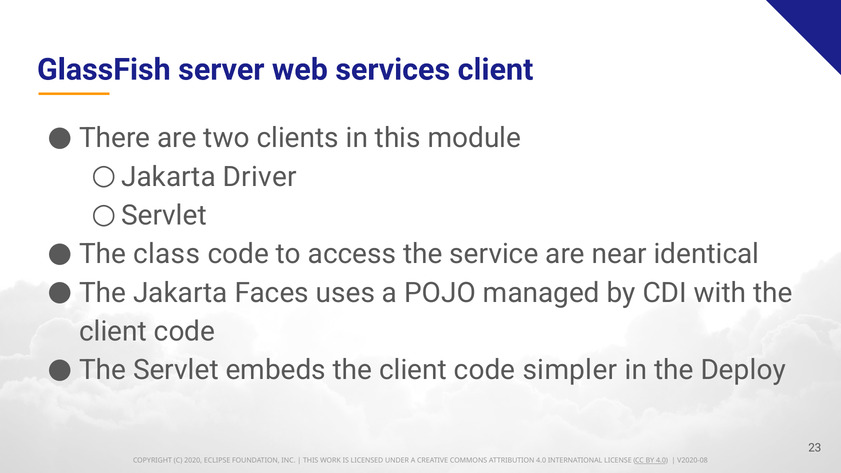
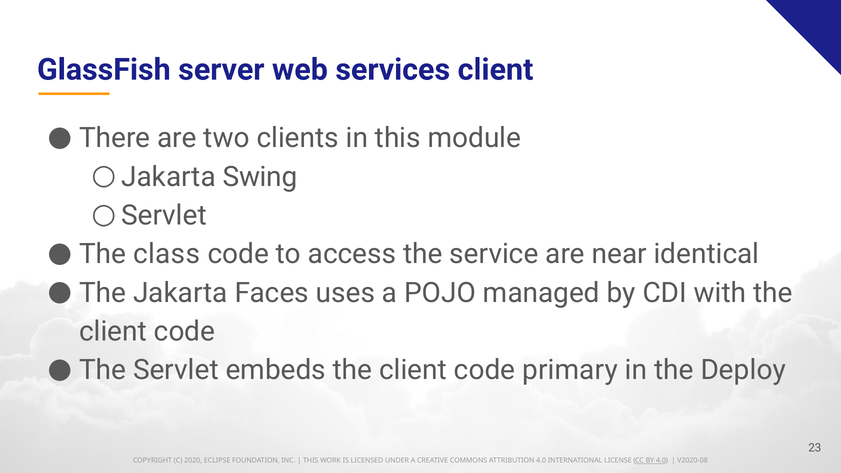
Driver: Driver -> Swing (260, 177)
simpler: simpler -> primary (570, 370)
